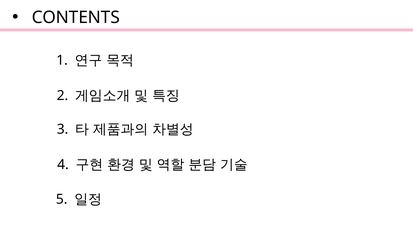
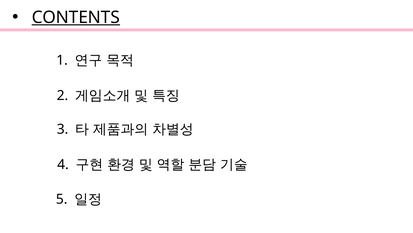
CONTENTS underline: none -> present (76, 17)
